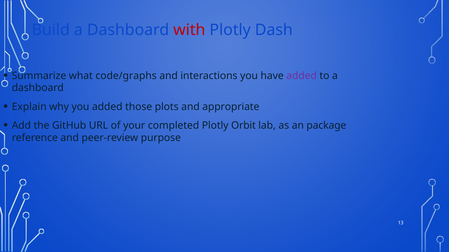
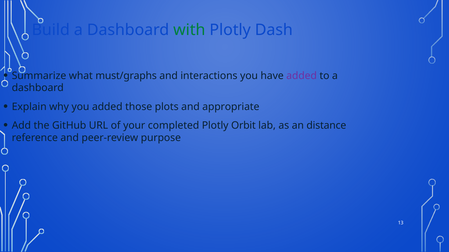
with colour: red -> green (189, 30)
code/graphs: code/graphs -> must/graphs (126, 76)
package: package -> distance (326, 126)
